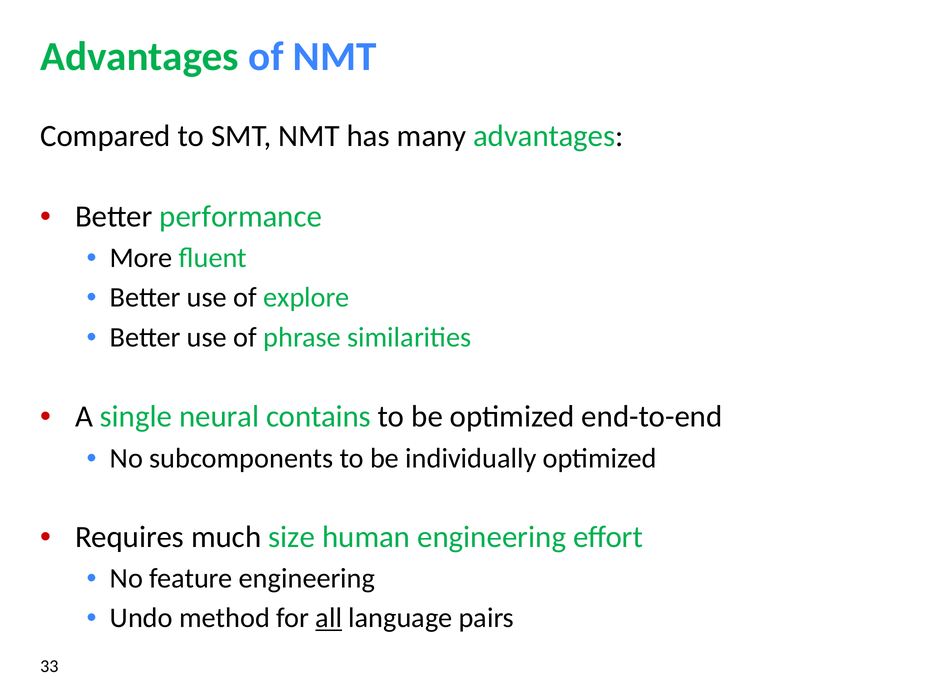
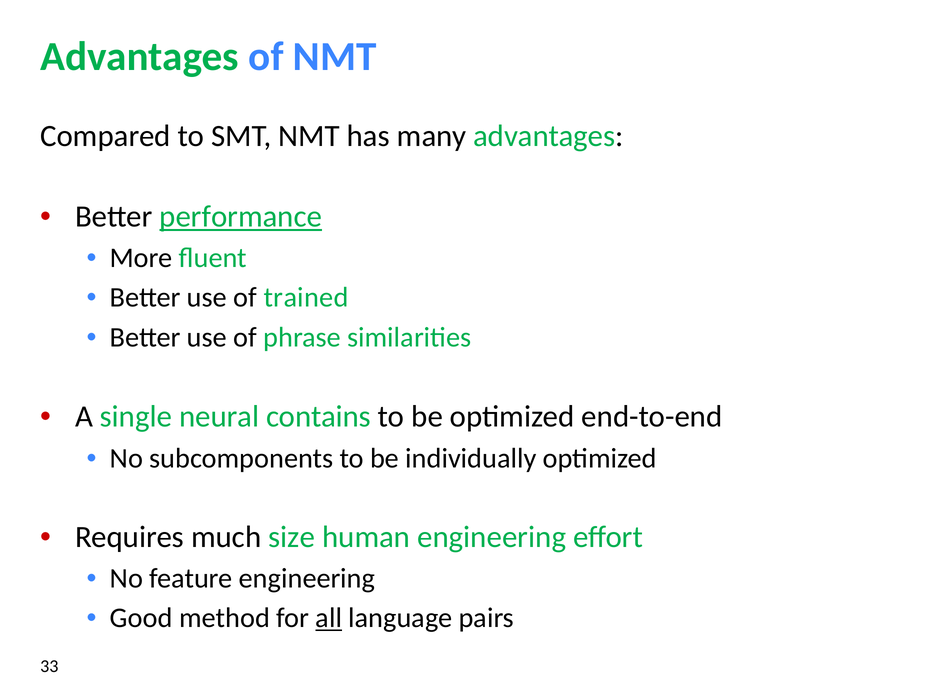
performance underline: none -> present (241, 217)
explore: explore -> trained (306, 297)
Undo: Undo -> Good (141, 618)
